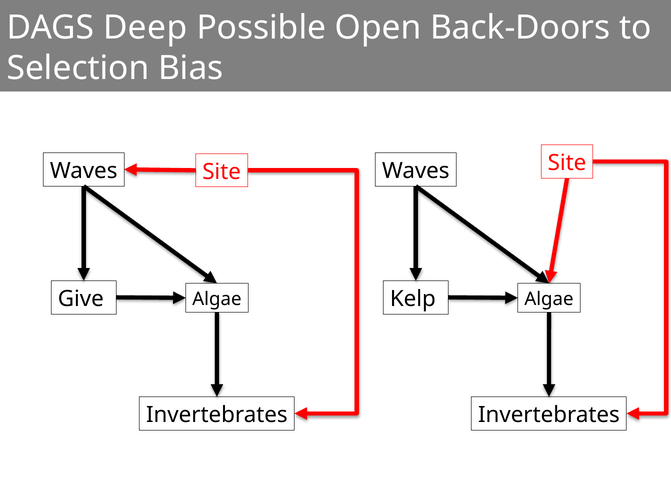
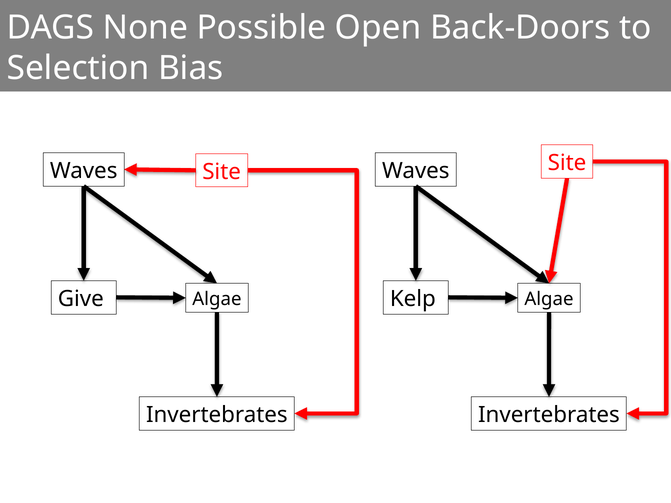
Deep: Deep -> None (145, 28)
